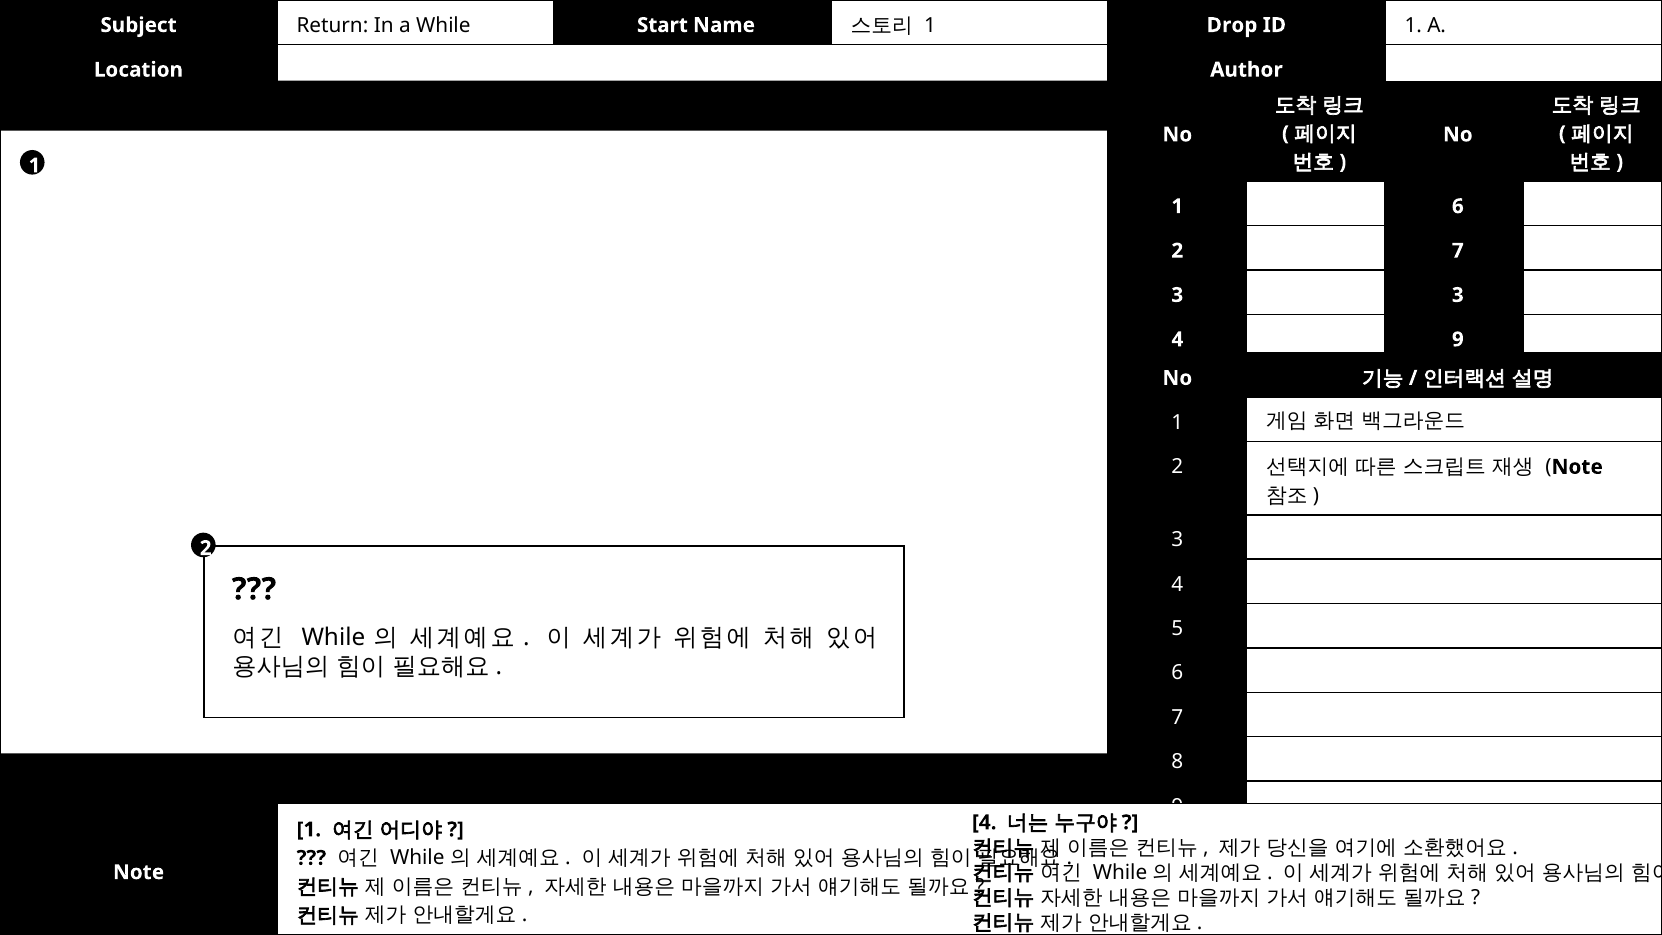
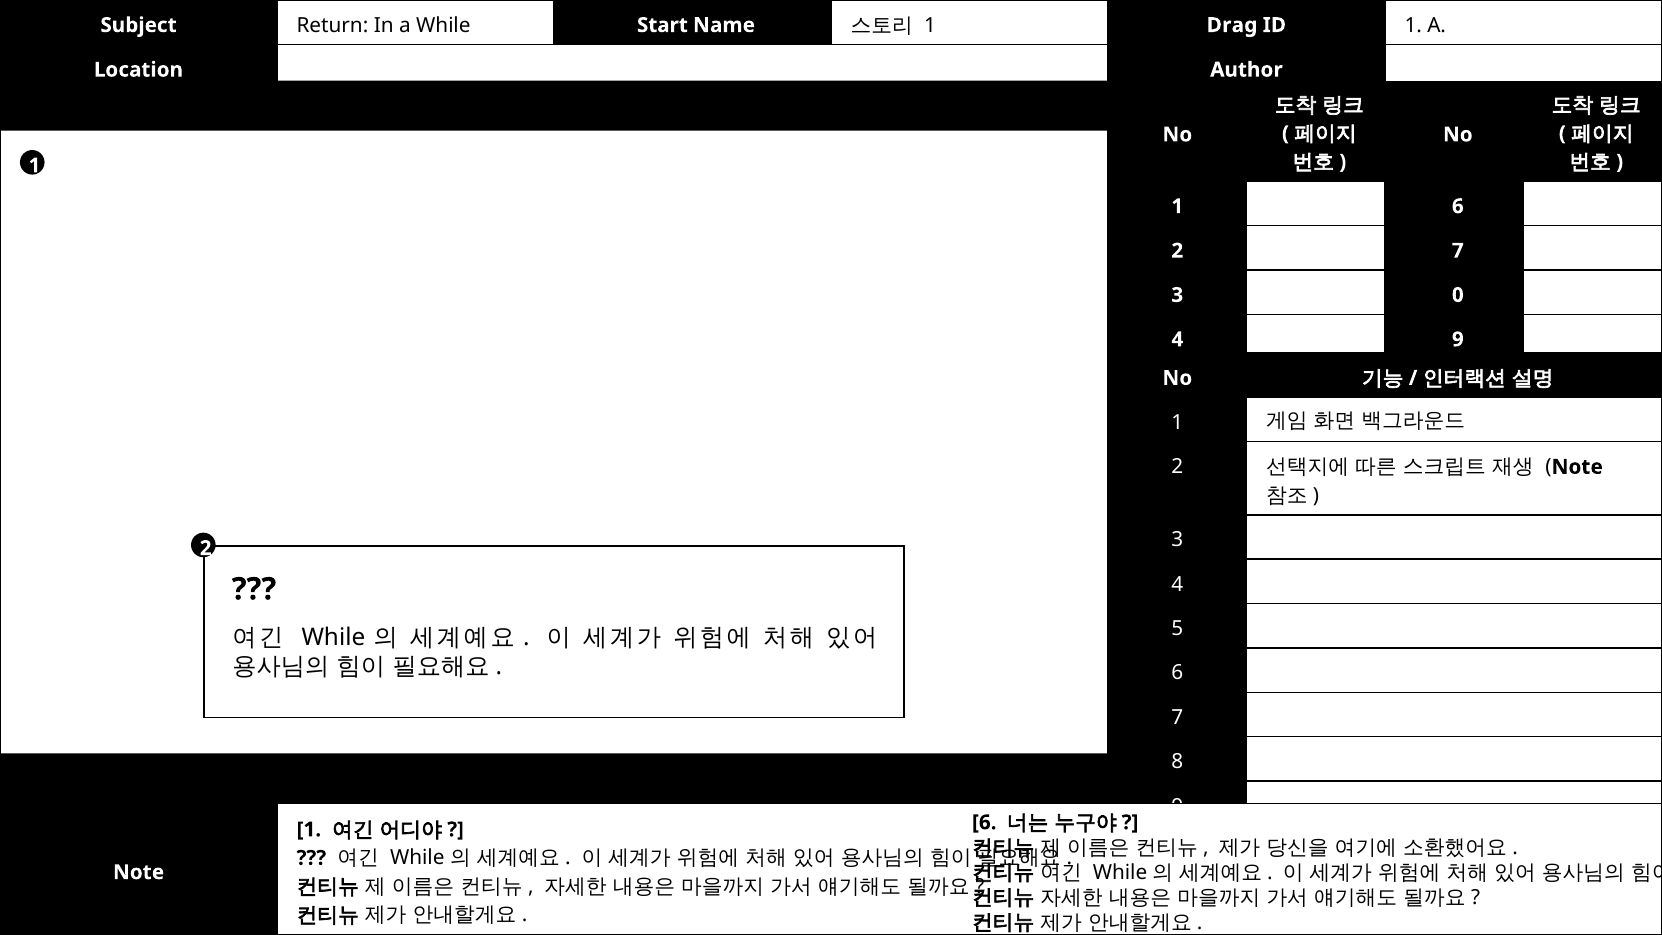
Drop: Drop -> Drag (1232, 25)
3 3: 3 -> 0 (1458, 295)
4: 4 -> 6 (984, 822)
